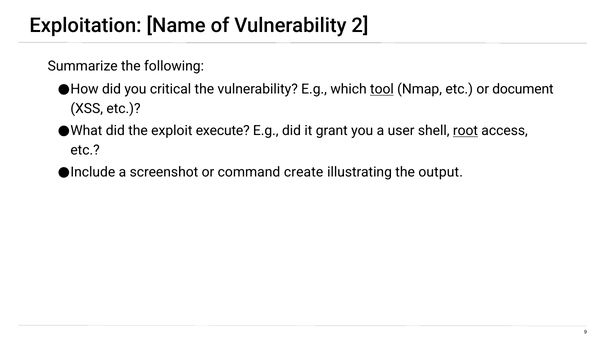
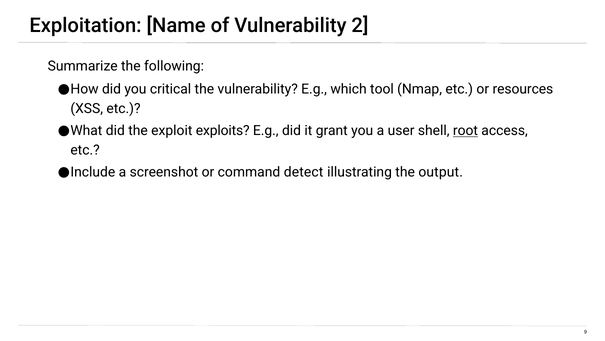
tool underline: present -> none (382, 89)
document: document -> resources (523, 89)
execute: execute -> exploits (223, 131)
create: create -> detect (304, 172)
